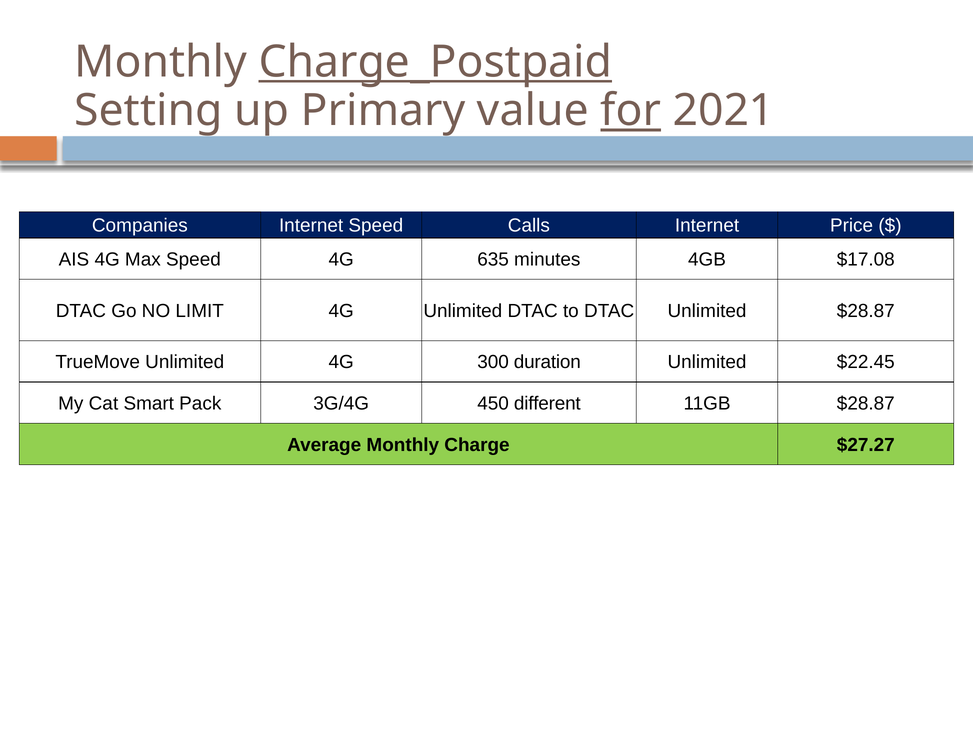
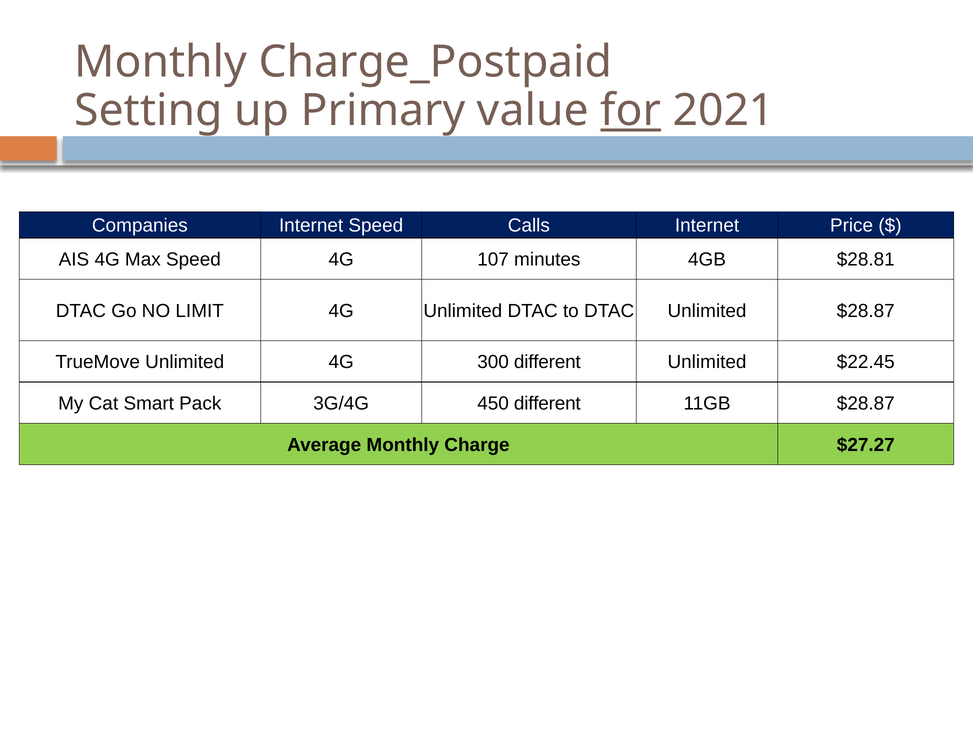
Charge_Postpaid underline: present -> none (435, 62)
635: 635 -> 107 (493, 259)
$17.08: $17.08 -> $28.81 (866, 259)
300 duration: duration -> different (547, 362)
